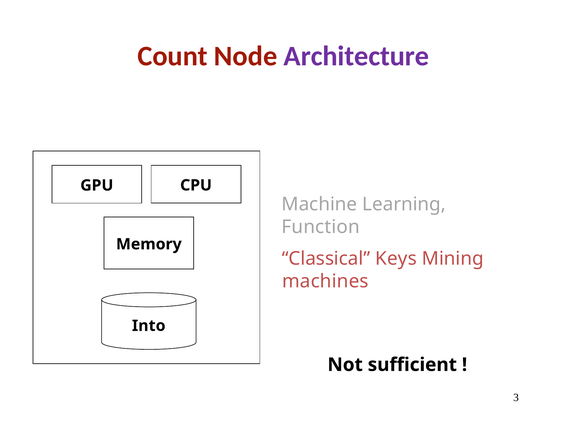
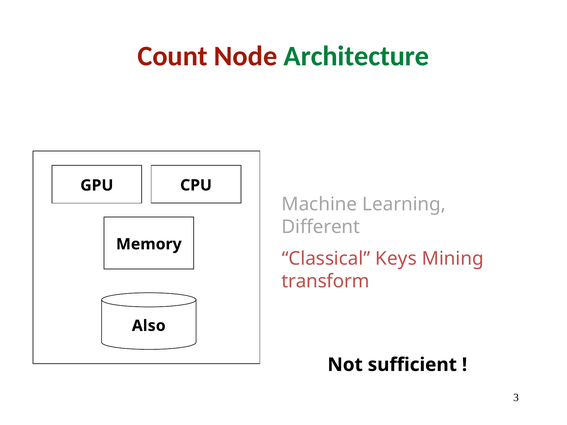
Architecture colour: purple -> green (356, 56)
Function: Function -> Different (321, 227)
machines: machines -> transform (326, 281)
Into: Into -> Also (149, 326)
